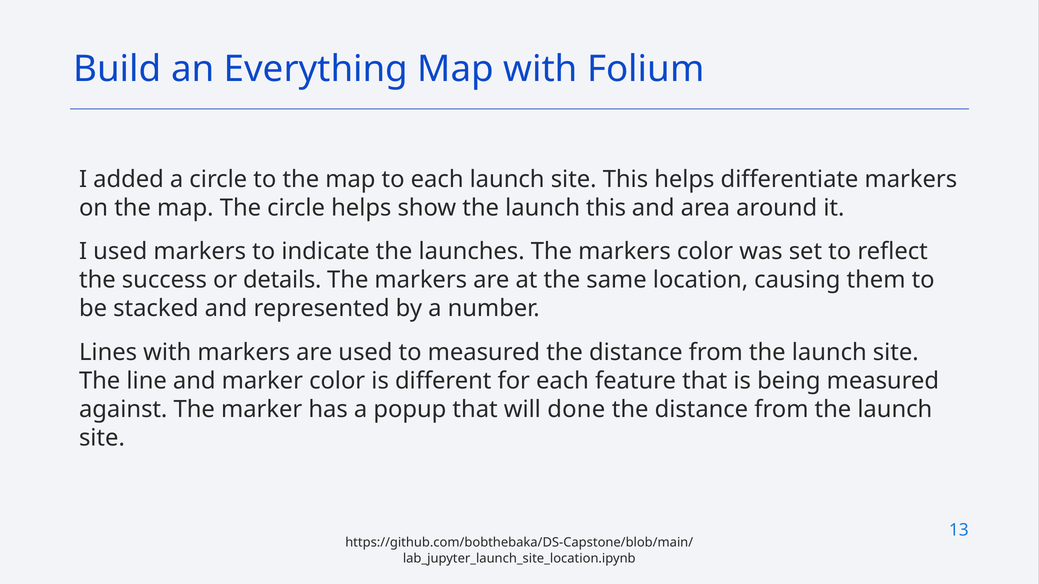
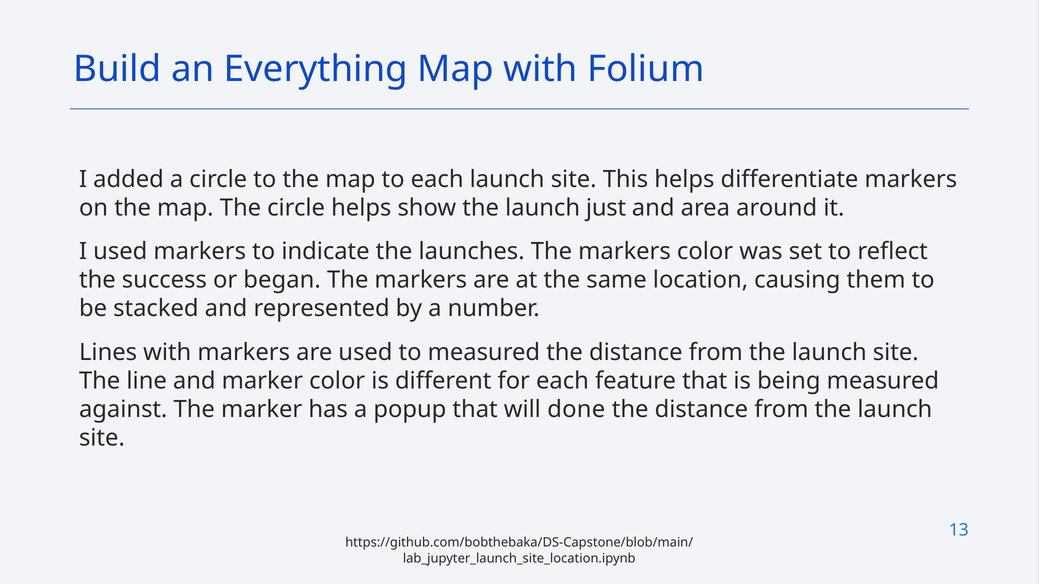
launch this: this -> just (606, 208)
details: details -> began (282, 280)
